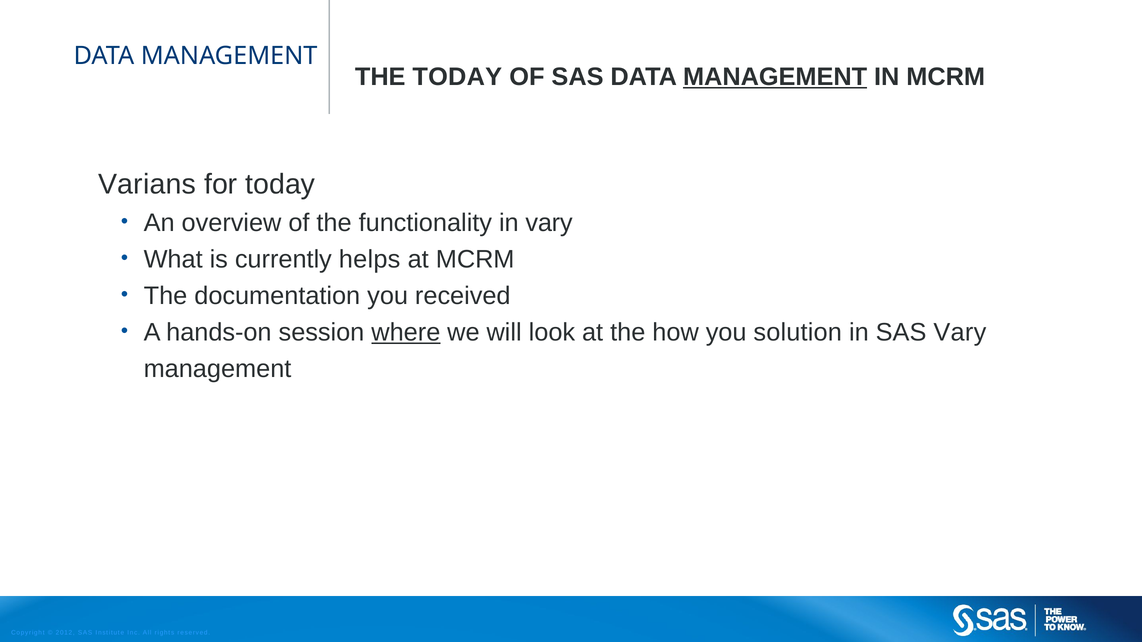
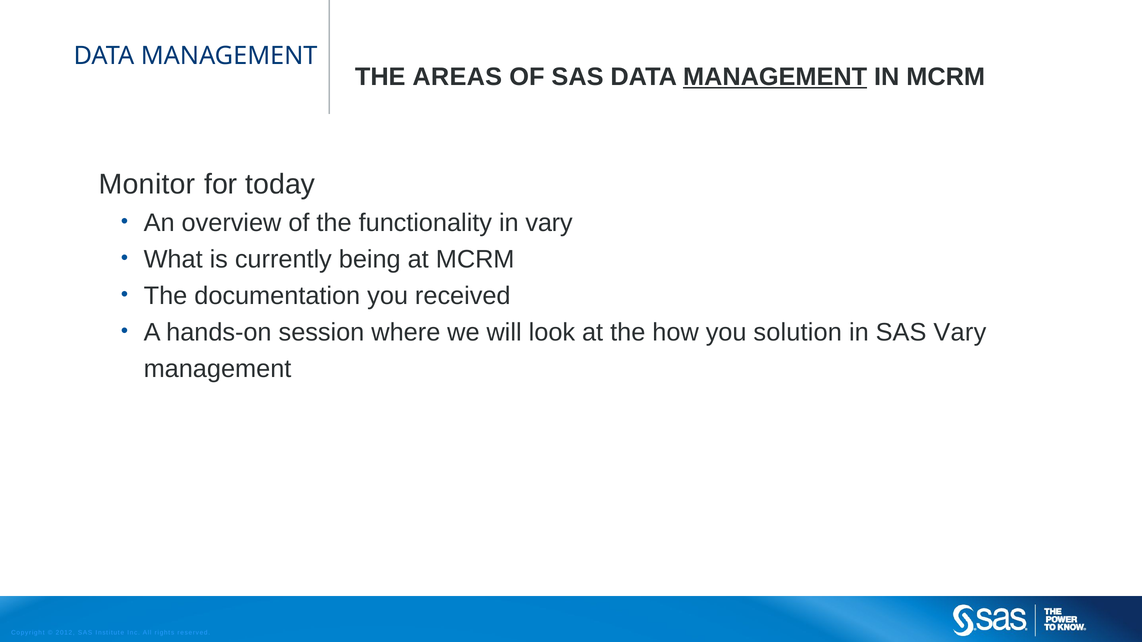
THE TODAY: TODAY -> AREAS (457, 77)
Varians: Varians -> Monitor (147, 185)
helps: helps -> being (370, 259)
where underline: present -> none (406, 332)
